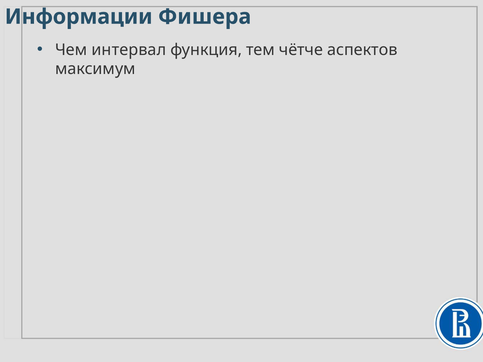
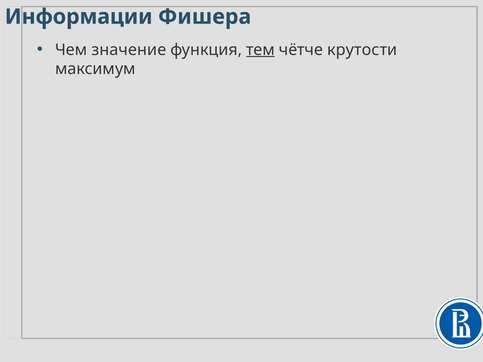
интервал: интервал -> значение (129, 50)
тем underline: none -> present (261, 50)
аспектов: аспектов -> крутости (362, 50)
